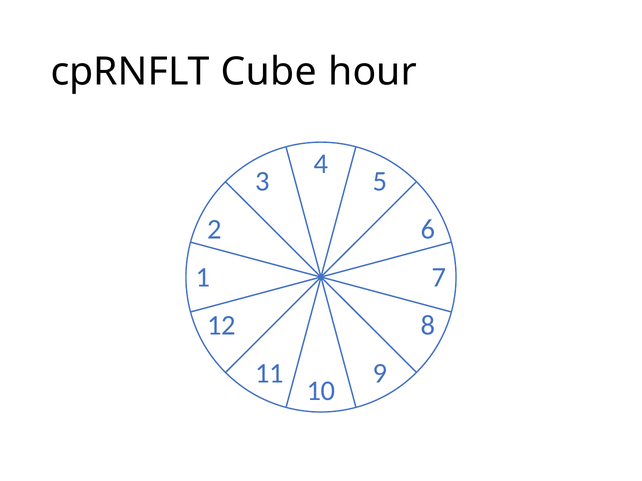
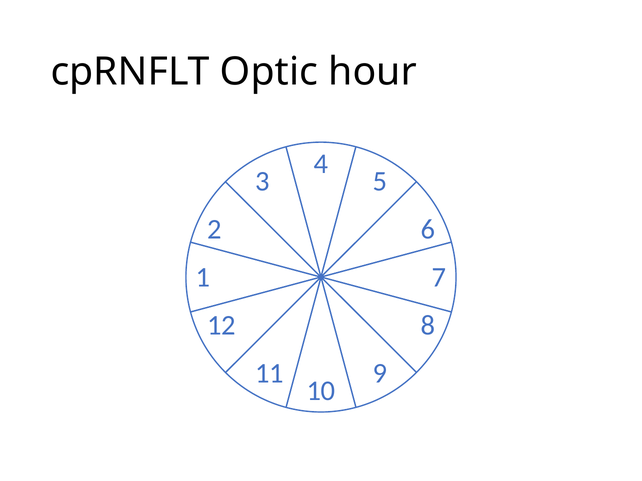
Cube: Cube -> Optic (269, 72)
